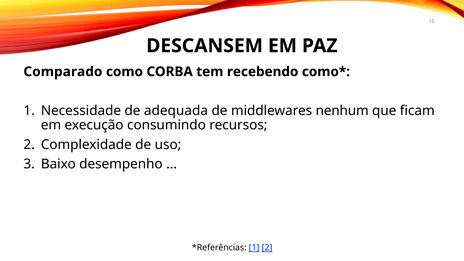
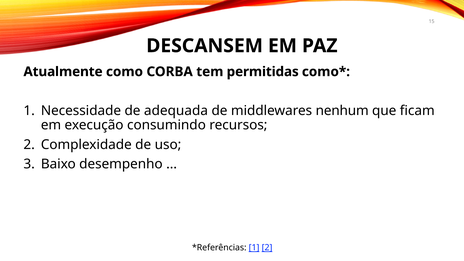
Comparado: Comparado -> Atualmente (63, 72)
recebendo: recebendo -> permitidas (263, 72)
